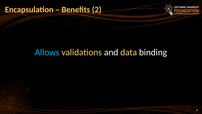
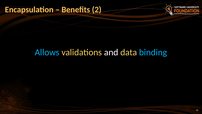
binding colour: white -> light blue (153, 52)
